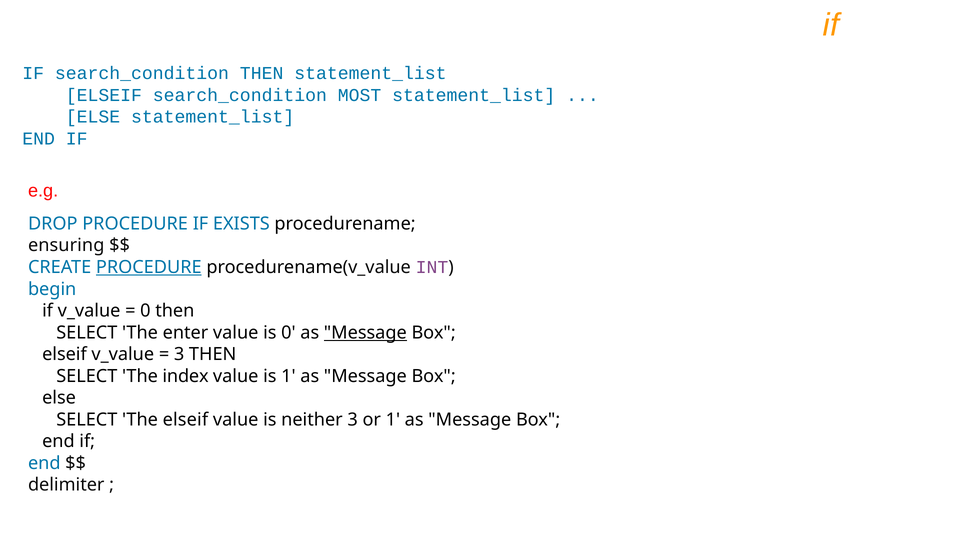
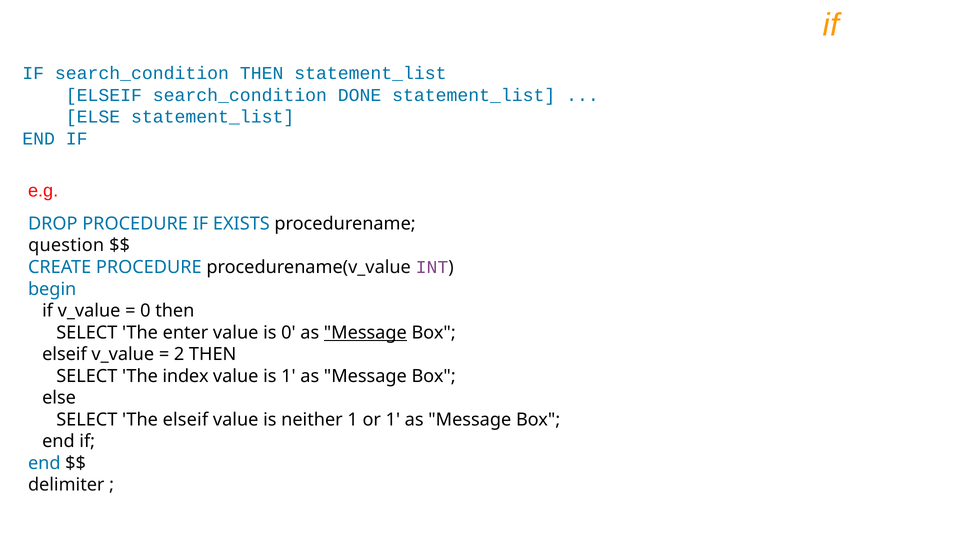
MOST: MOST -> DONE (360, 95)
ensuring: ensuring -> question (66, 245)
PROCEDURE underline: present -> none (149, 267)
3: 3 -> 2 (179, 354)
neither 3: 3 -> 1 (353, 420)
